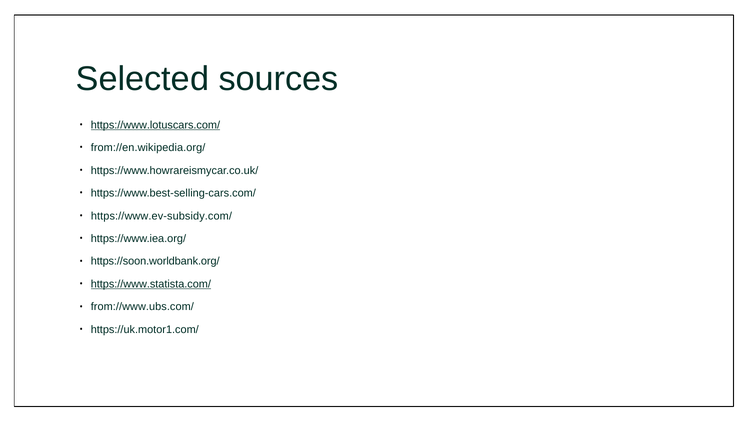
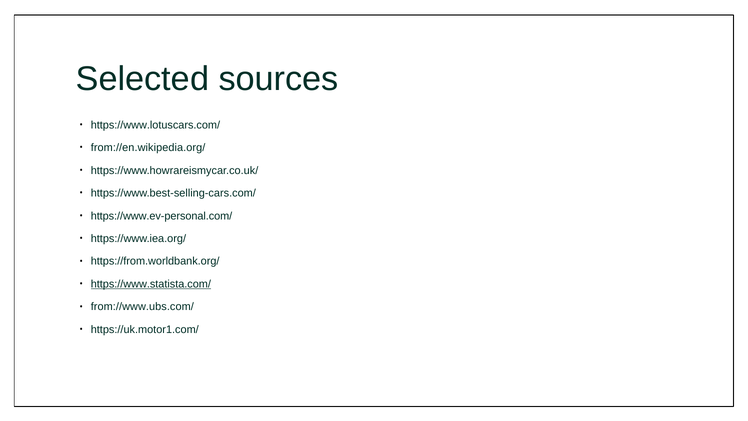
https://www.lotuscars.com/ underline: present -> none (155, 125)
https://www.ev-subsidy.com/: https://www.ev-subsidy.com/ -> https://www.ev-personal.com/ (162, 216)
https://soon.worldbank.org/: https://soon.worldbank.org/ -> https://from.worldbank.org/ (155, 261)
